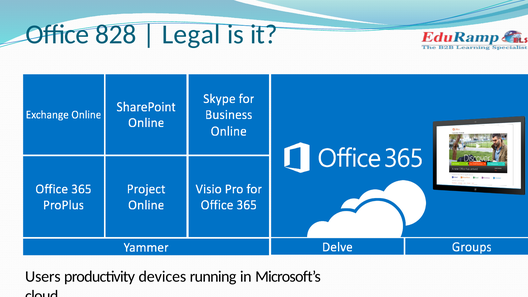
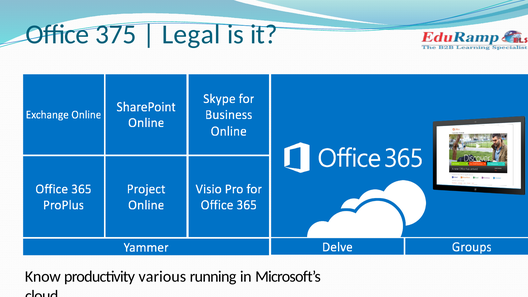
828: 828 -> 375 (116, 34)
Users: Users -> Know (43, 277)
devices: devices -> various (162, 277)
